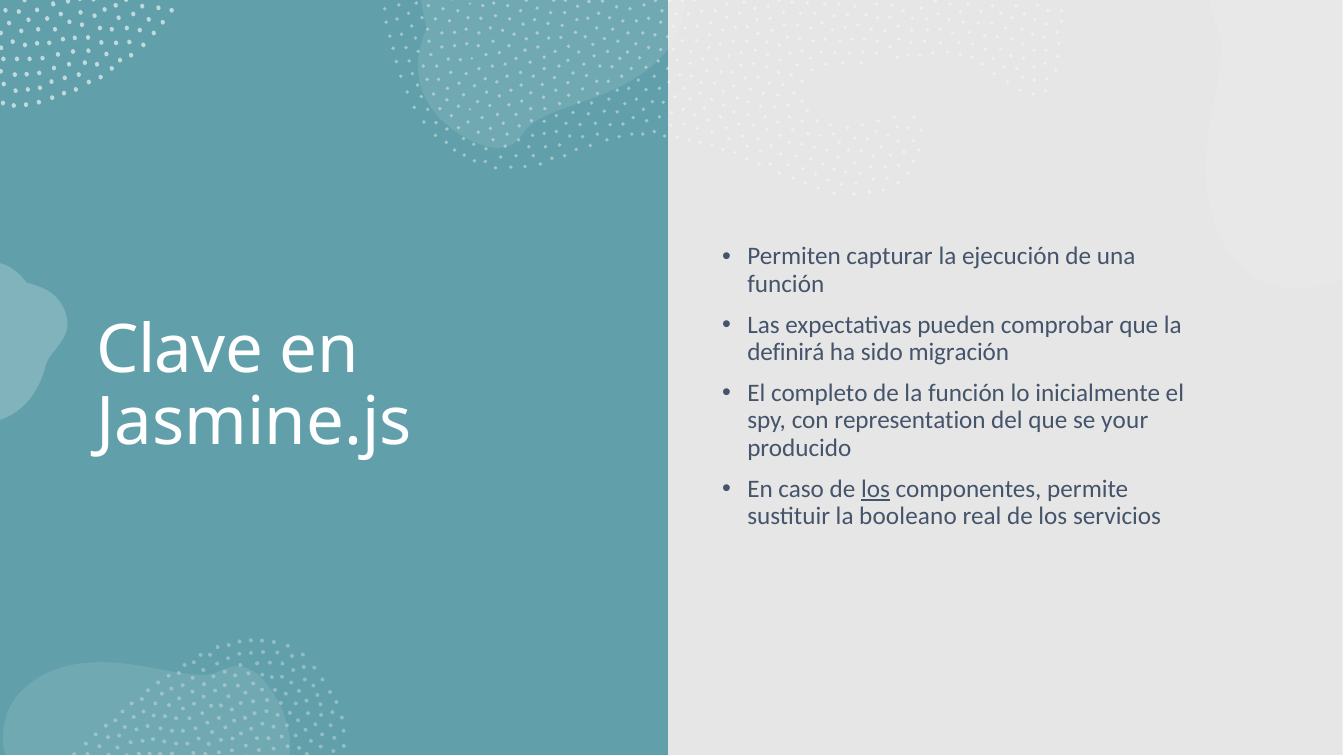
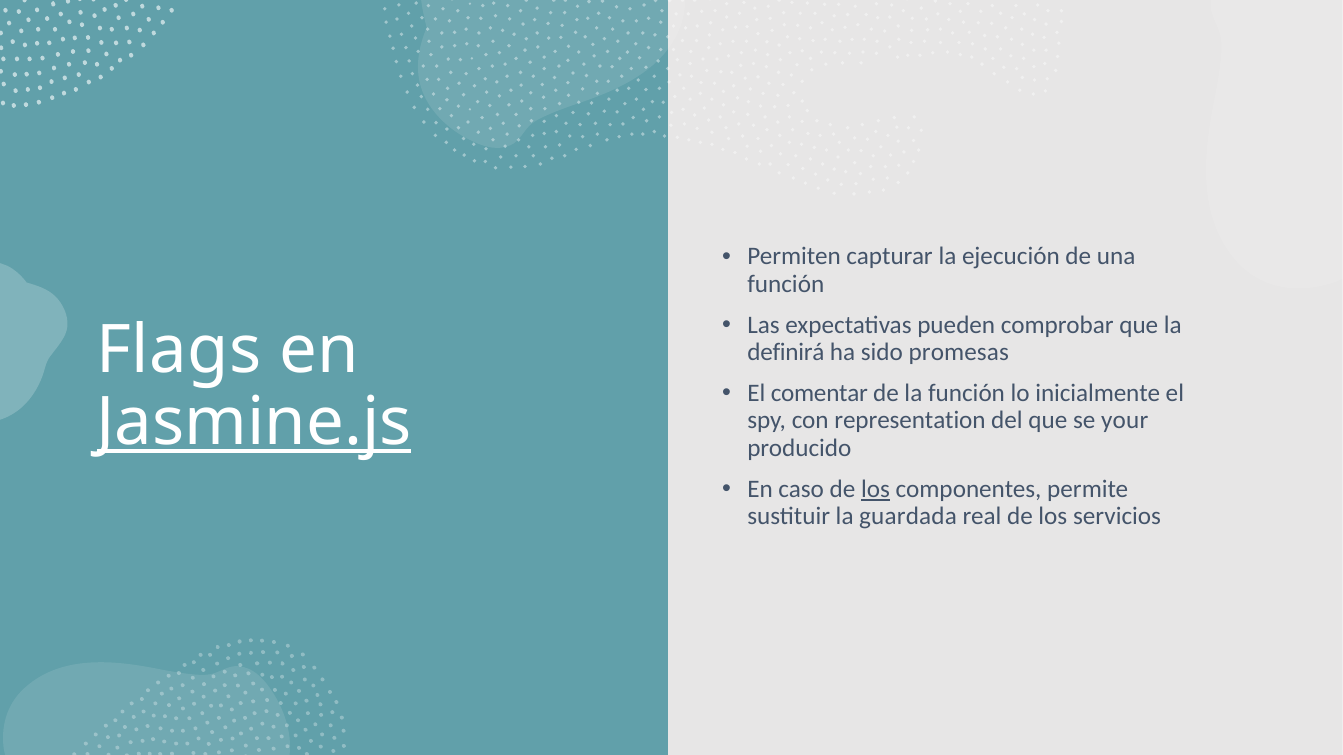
Clave: Clave -> Flags (179, 350)
migración: migración -> promesas (959, 352)
completo: completo -> comentar (819, 394)
Jasmine.js underline: none -> present (254, 423)
booleano: booleano -> guardada (908, 516)
